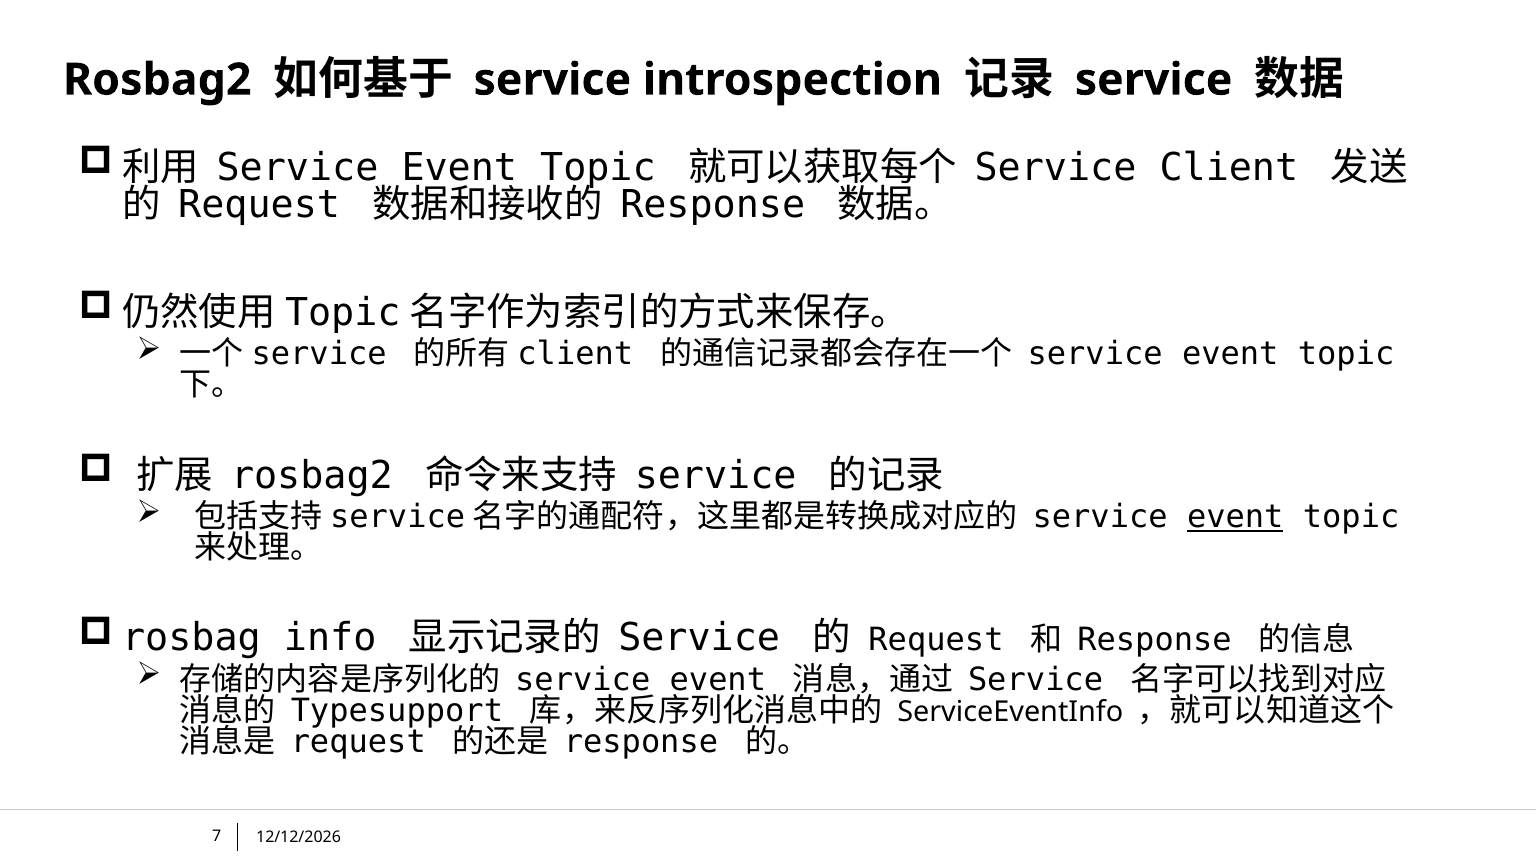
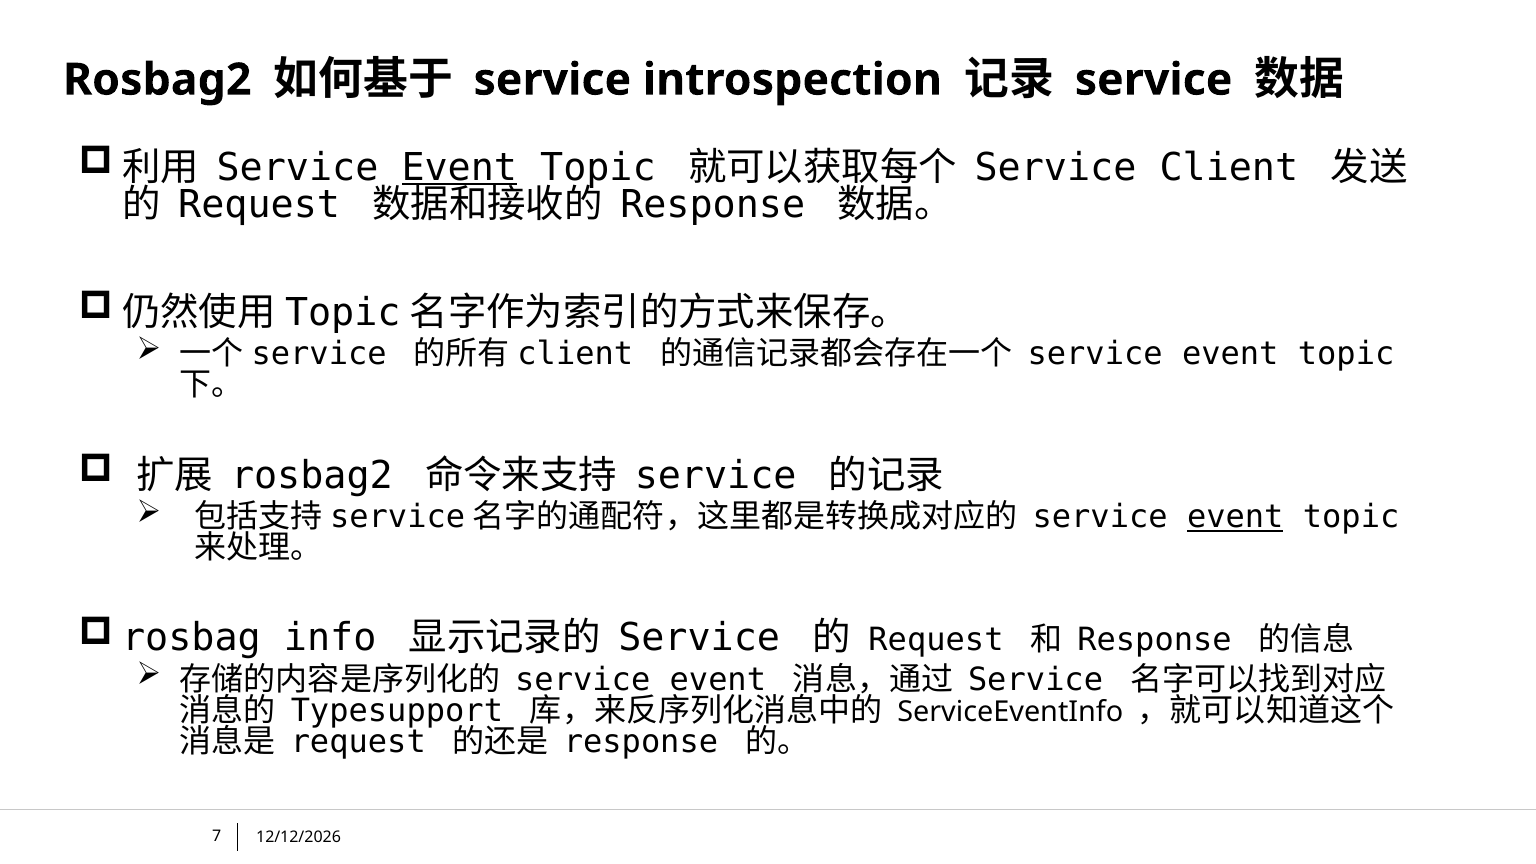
Event underline: none -> present (459, 168)
